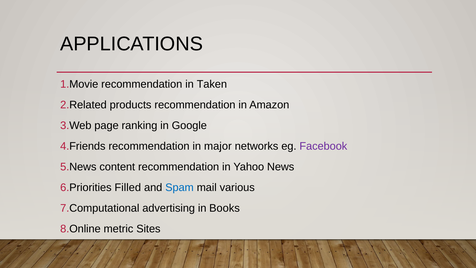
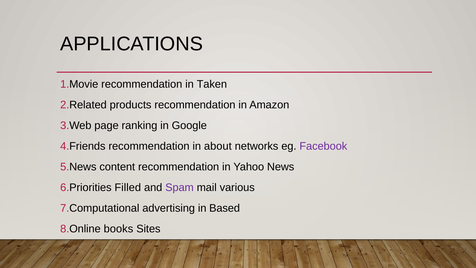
major: major -> about (218, 146)
Spam colour: blue -> purple (180, 187)
Books: Books -> Based (225, 208)
metric: metric -> books (118, 229)
